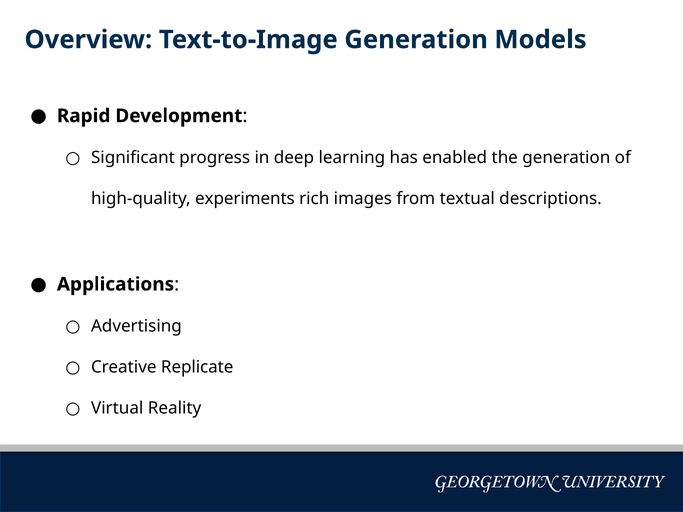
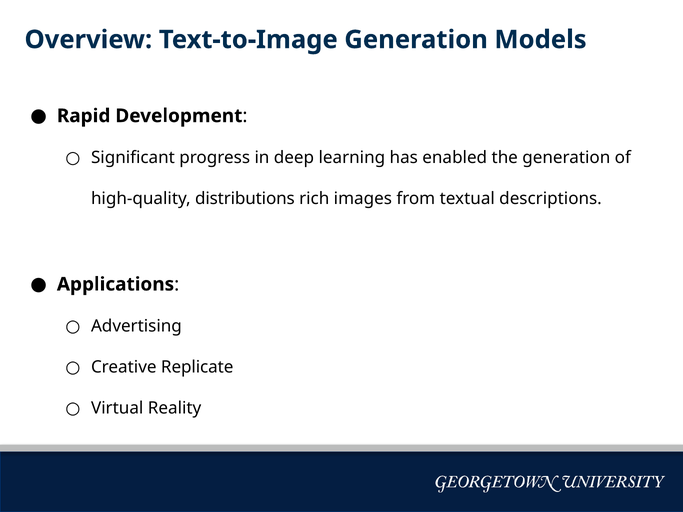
experiments: experiments -> distributions (245, 199)
